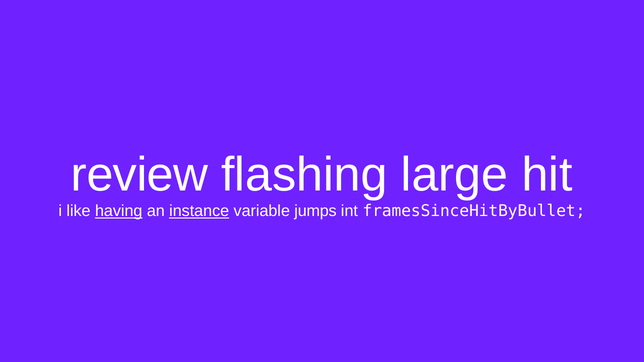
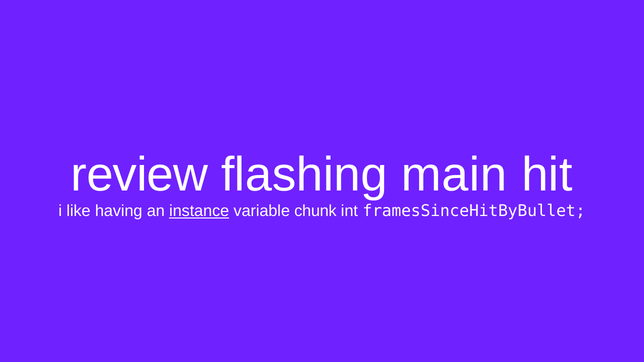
large: large -> main (454, 175)
having underline: present -> none (119, 211)
jumps: jumps -> chunk (315, 211)
